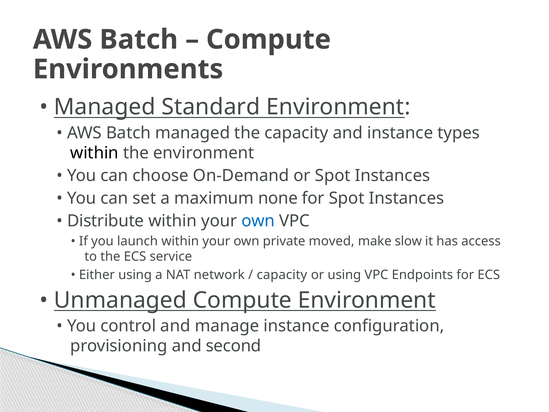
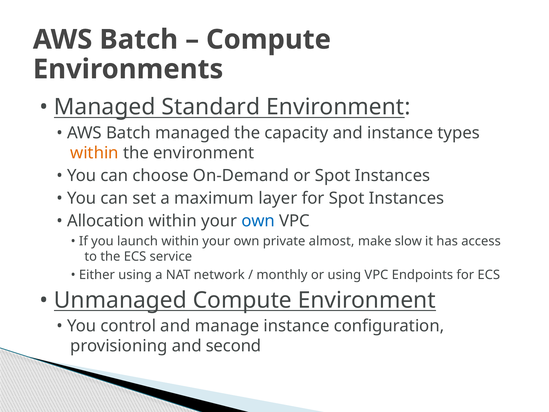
within colour: black -> orange (94, 153)
none: none -> layer (278, 198)
Distribute: Distribute -> Allocation (106, 221)
moved: moved -> almost (332, 241)
capacity: capacity -> monthly (282, 275)
